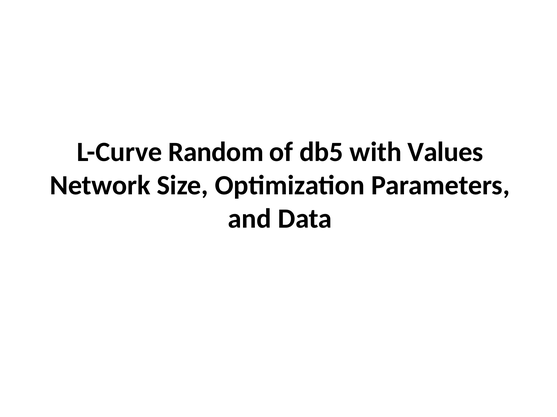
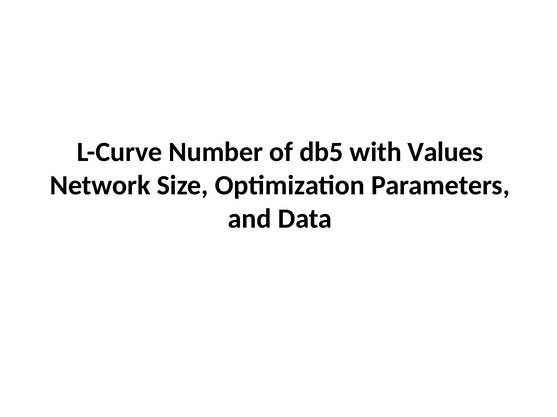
Random: Random -> Number (216, 152)
